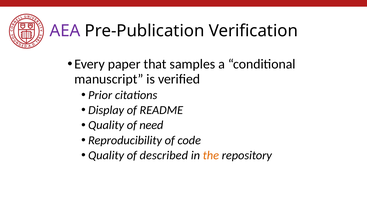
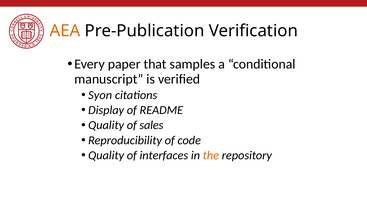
AEA colour: purple -> orange (65, 31)
Prior: Prior -> Syon (100, 95)
need: need -> sales (151, 125)
described: described -> interfaces (164, 156)
